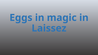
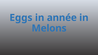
magic: magic -> année (62, 18)
Laissez: Laissez -> Melons (49, 28)
